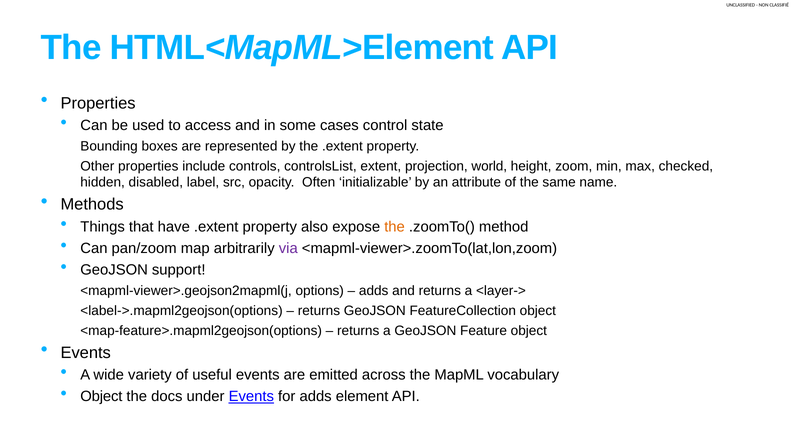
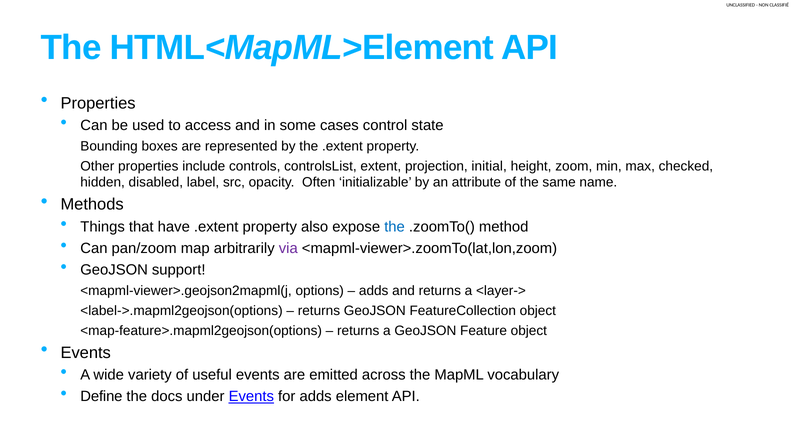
world: world -> initial (489, 166)
the colour: orange -> blue (395, 227)
Object: Object -> Define (101, 396)
